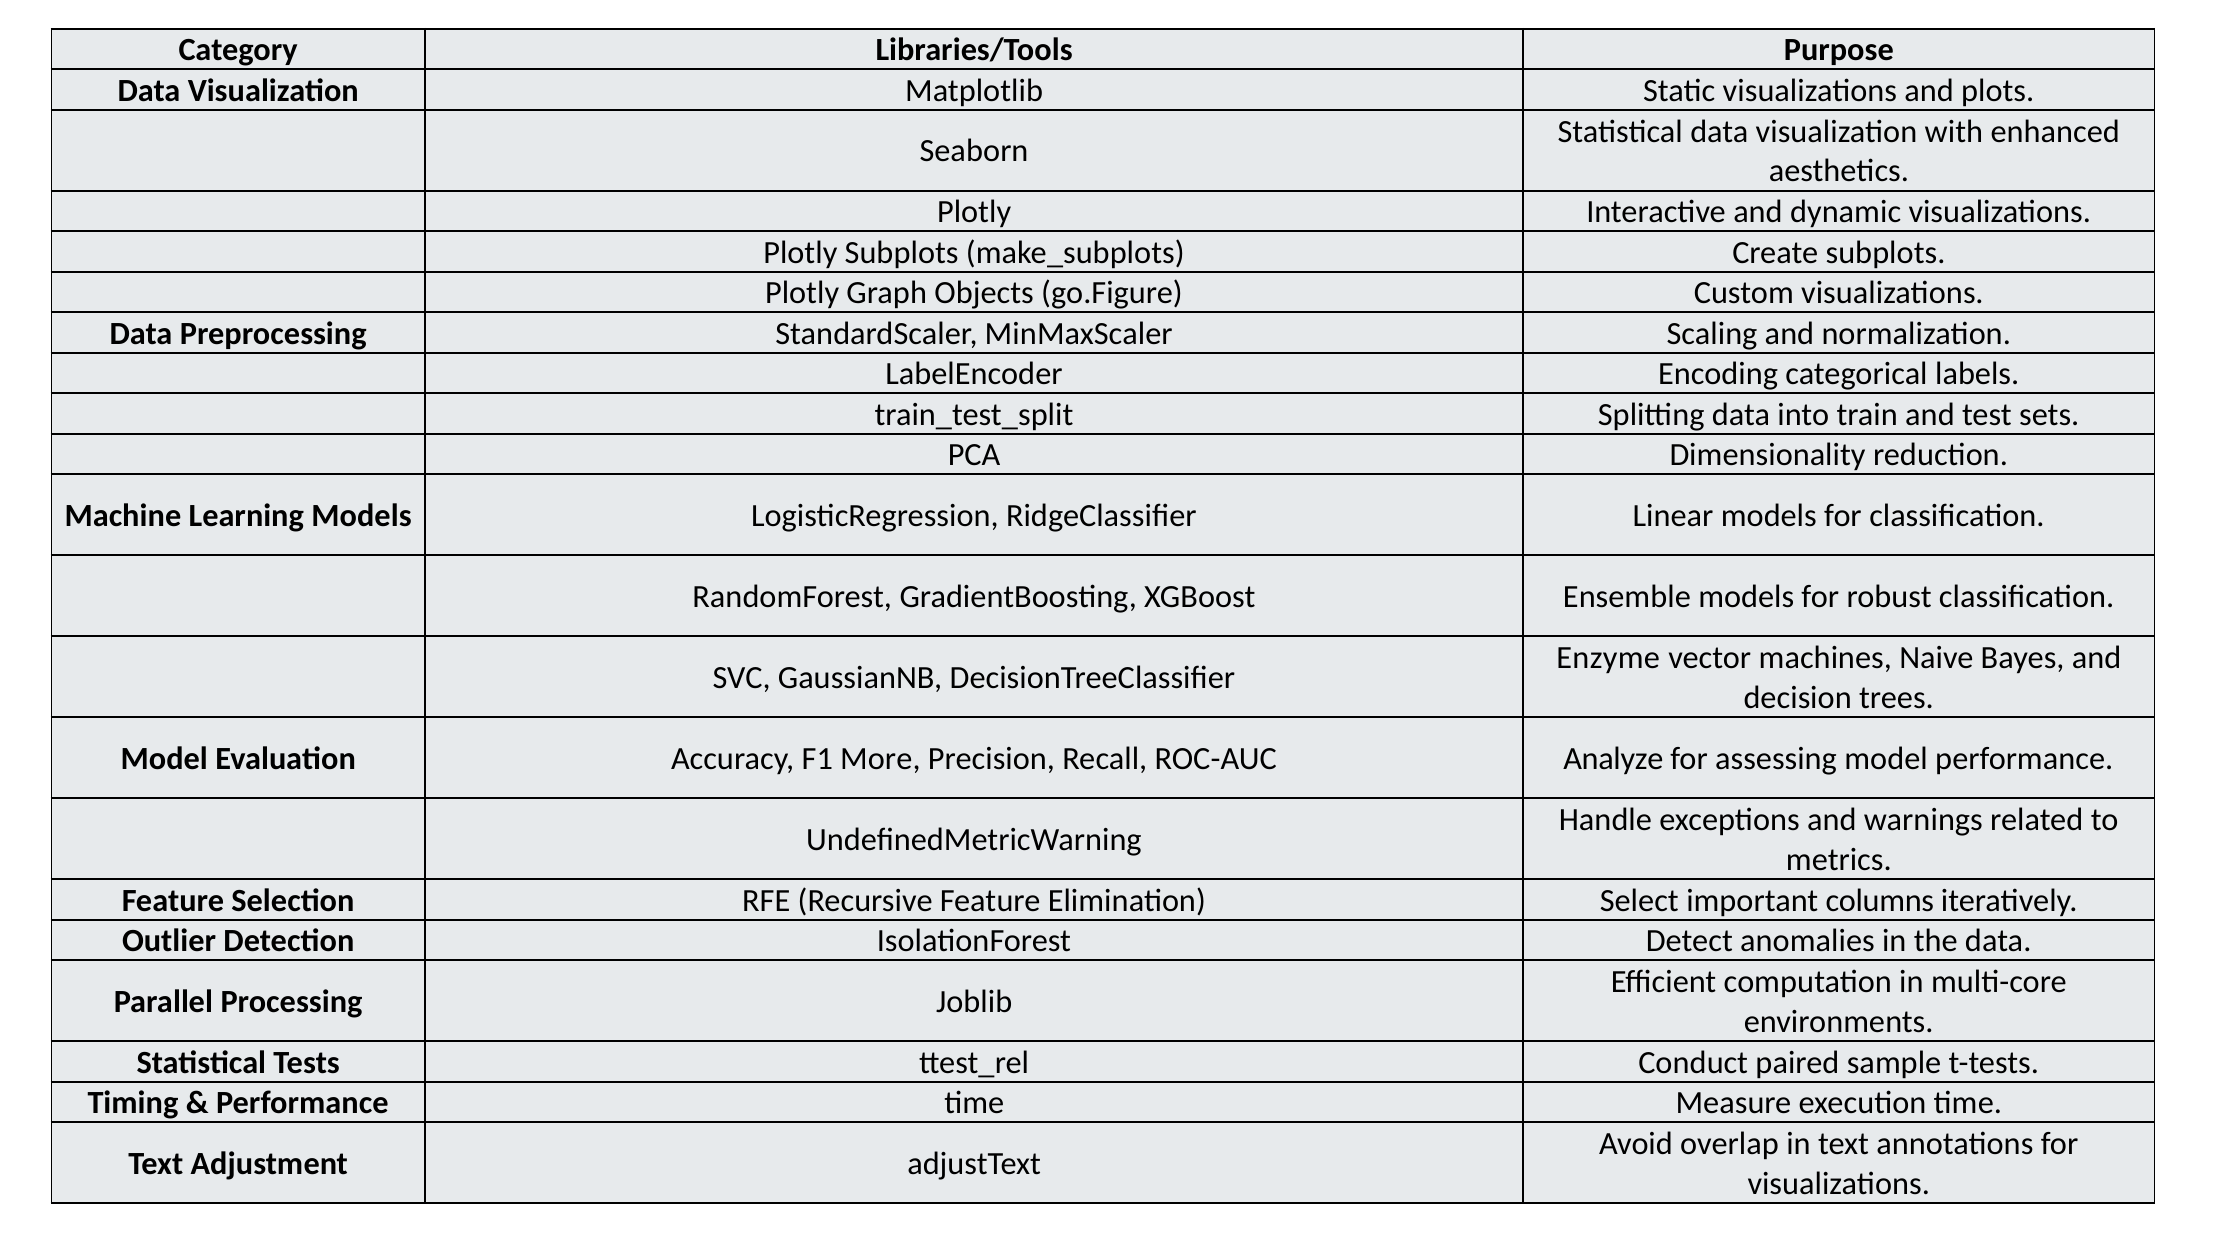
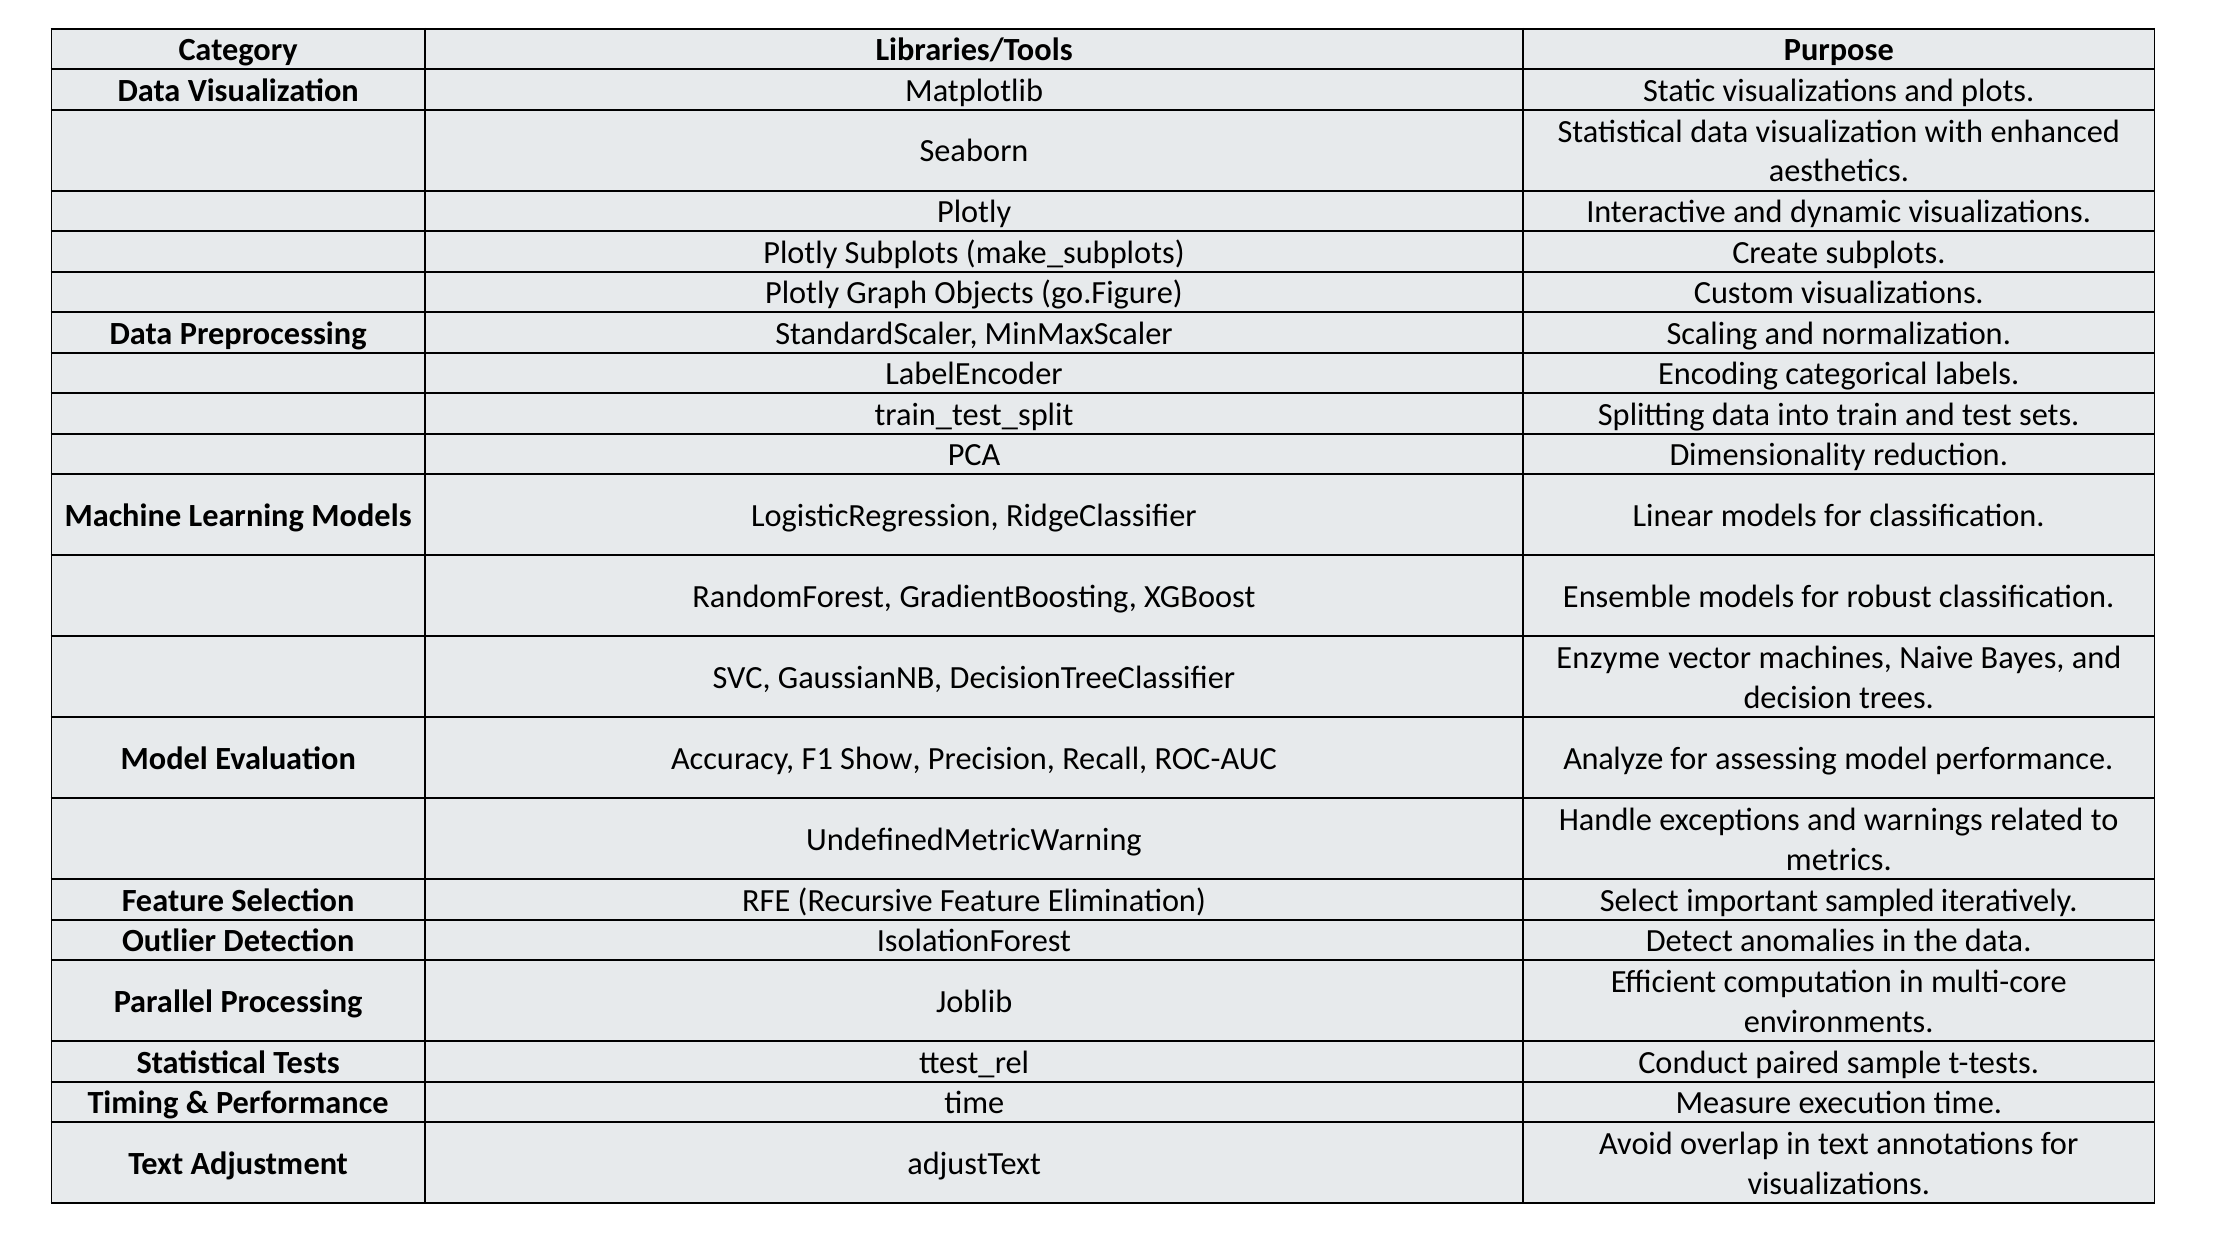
More: More -> Show (880, 759)
columns: columns -> sampled (1880, 901)
